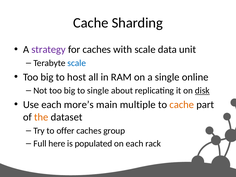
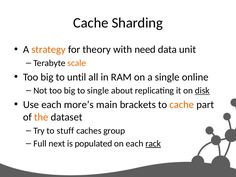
strategy colour: purple -> orange (49, 50)
for caches: caches -> theory (97, 50)
with scale: scale -> need (145, 50)
scale colour: blue -> orange (77, 63)
host: host -> until (77, 77)
multiple: multiple -> brackets (138, 105)
offer: offer -> stuff (65, 131)
here: here -> next (57, 144)
rack underline: none -> present (153, 144)
